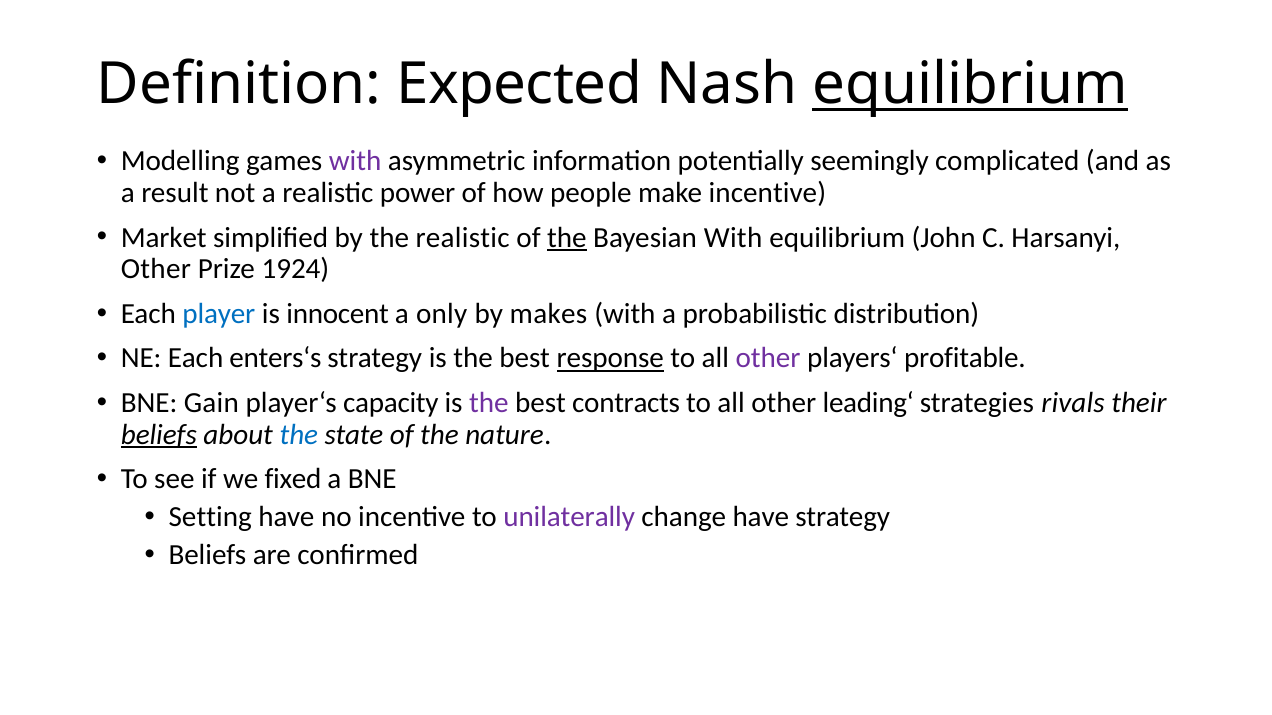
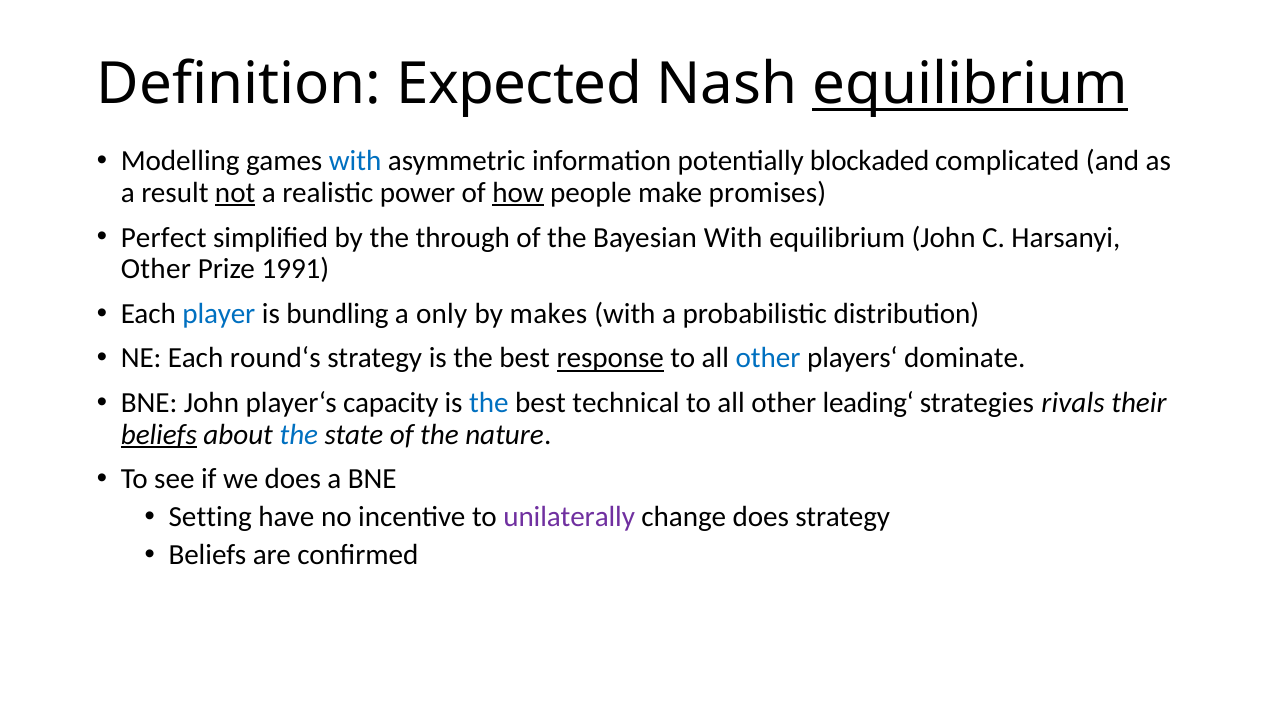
with colour: purple -> blue (355, 161)
seemingly: seemingly -> blockaded (870, 161)
not underline: none -> present (235, 193)
how underline: none -> present (518, 193)
make incentive: incentive -> promises (767, 193)
Market: Market -> Perfect (164, 238)
the realistic: realistic -> through (463, 238)
the underline: present -> none (567, 238)
1924: 1924 -> 1991 (295, 269)
innocent: innocent -> bundling (338, 314)
enters‘s: enters‘s -> round‘s (275, 358)
other colour: purple -> blue (768, 358)
profitable: profitable -> dominate (965, 358)
BNE Gain: Gain -> John (211, 403)
the colour: purple -> blue (489, 403)
contracts: contracts -> technical (626, 403)
we fixed: fixed -> does (293, 479)
change have: have -> does (761, 518)
